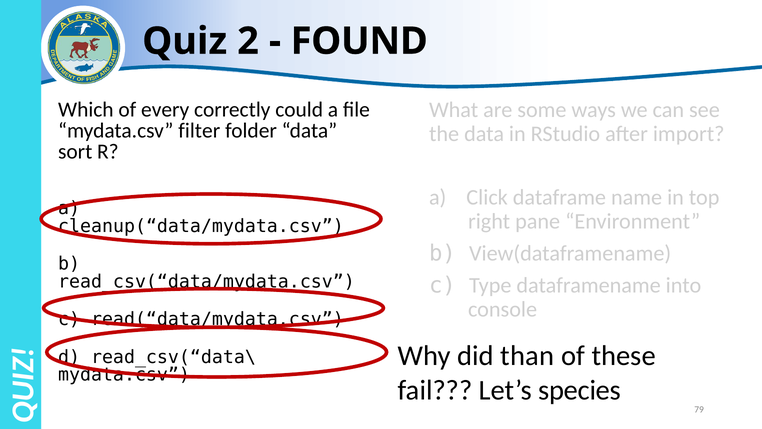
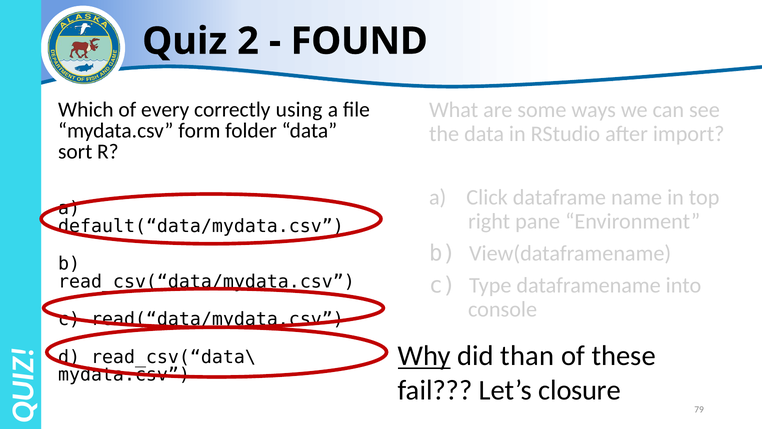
could: could -> using (299, 110)
filter: filter -> form (199, 131)
cleanup(“data/mydata.csv: cleanup(“data/mydata.csv -> default(“data/mydata.csv (201, 226)
Why underline: none -> present (424, 356)
species: species -> closure (580, 390)
